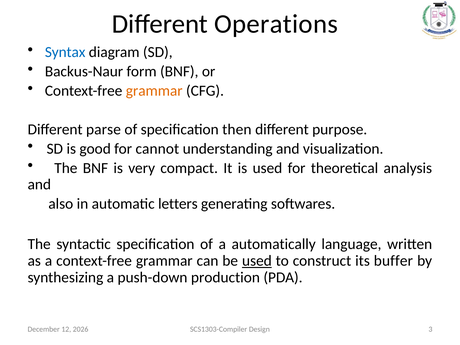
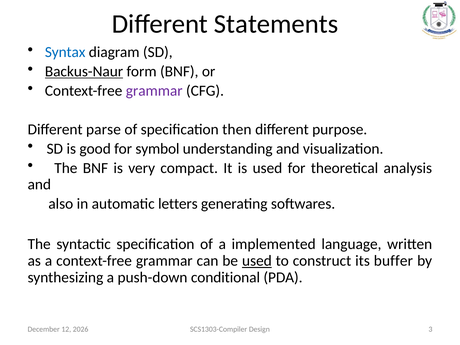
Operations: Operations -> Statements (276, 24)
Backus-Naur underline: none -> present (84, 71)
grammar colour: orange -> purple (154, 91)
cannot: cannot -> symbol (157, 149)
automatically: automatically -> implemented (274, 244)
production: production -> conditional (225, 277)
